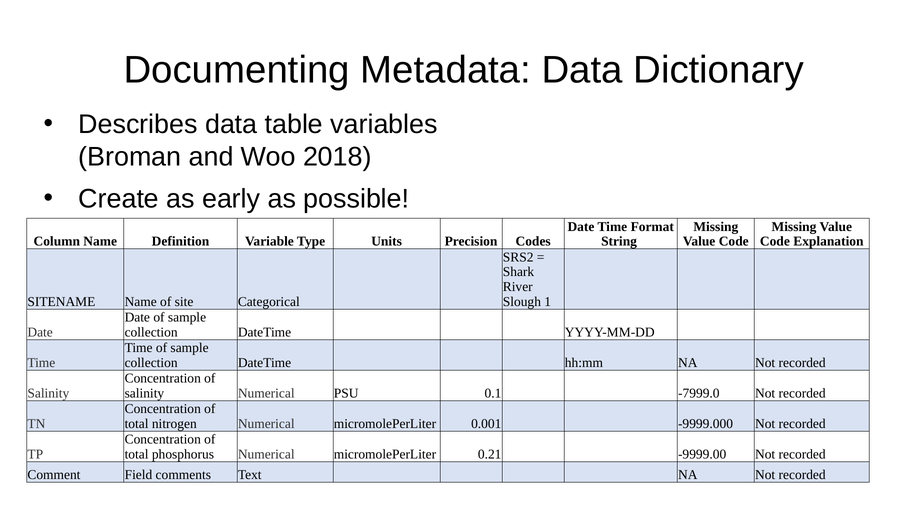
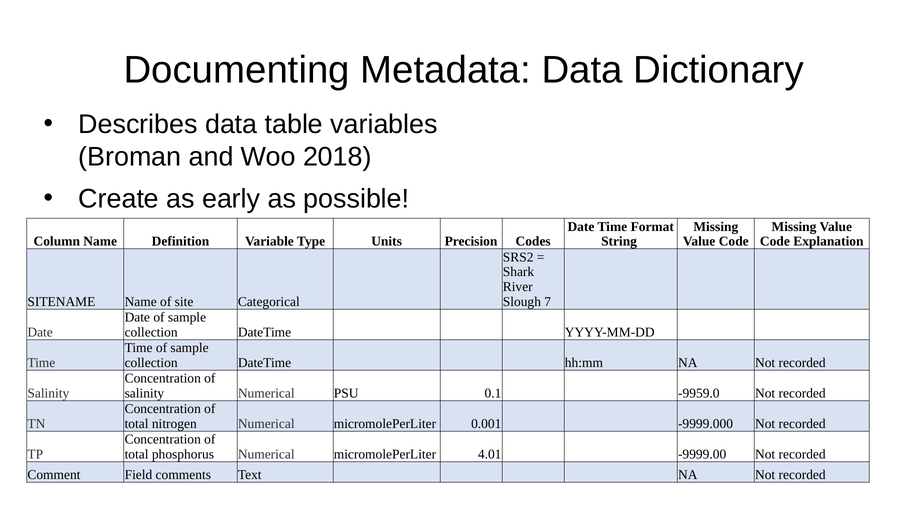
1: 1 -> 7 (548, 302)
-7999.0: -7999.0 -> -9959.0 (699, 393)
0.21: 0.21 -> 4.01 (490, 454)
